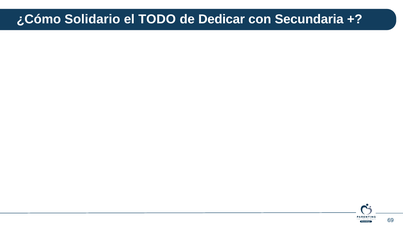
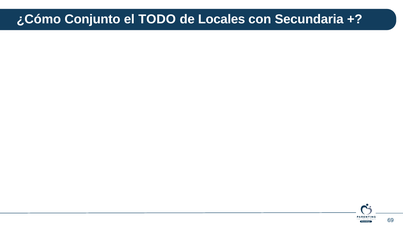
Solidario: Solidario -> Conjunto (92, 19)
Dedicar: Dedicar -> Locales (222, 19)
